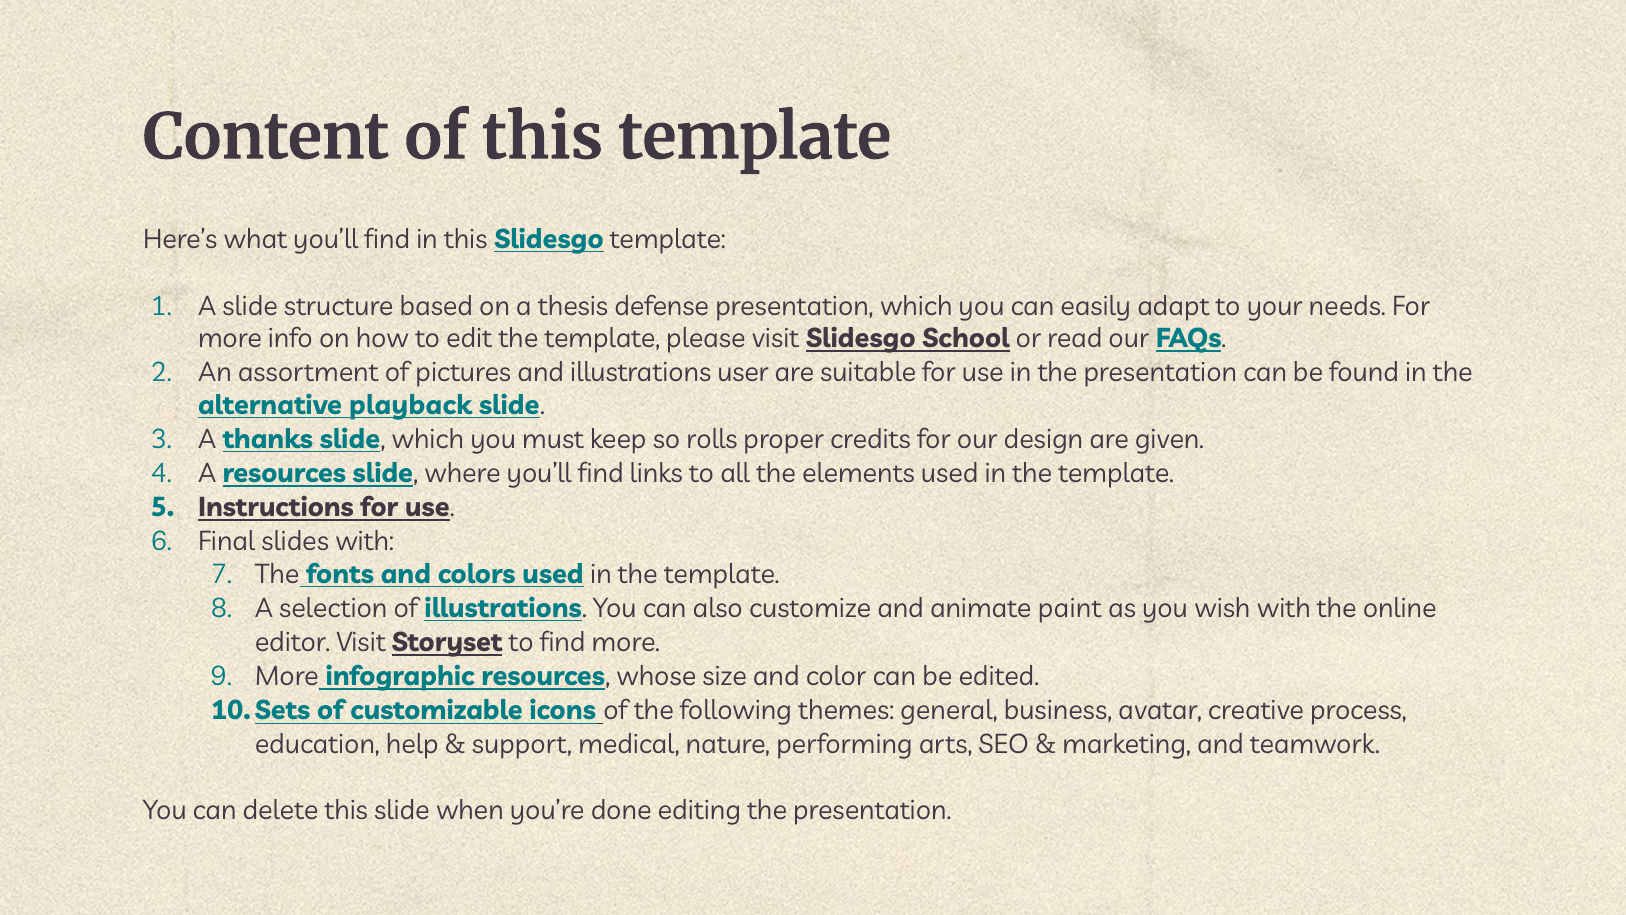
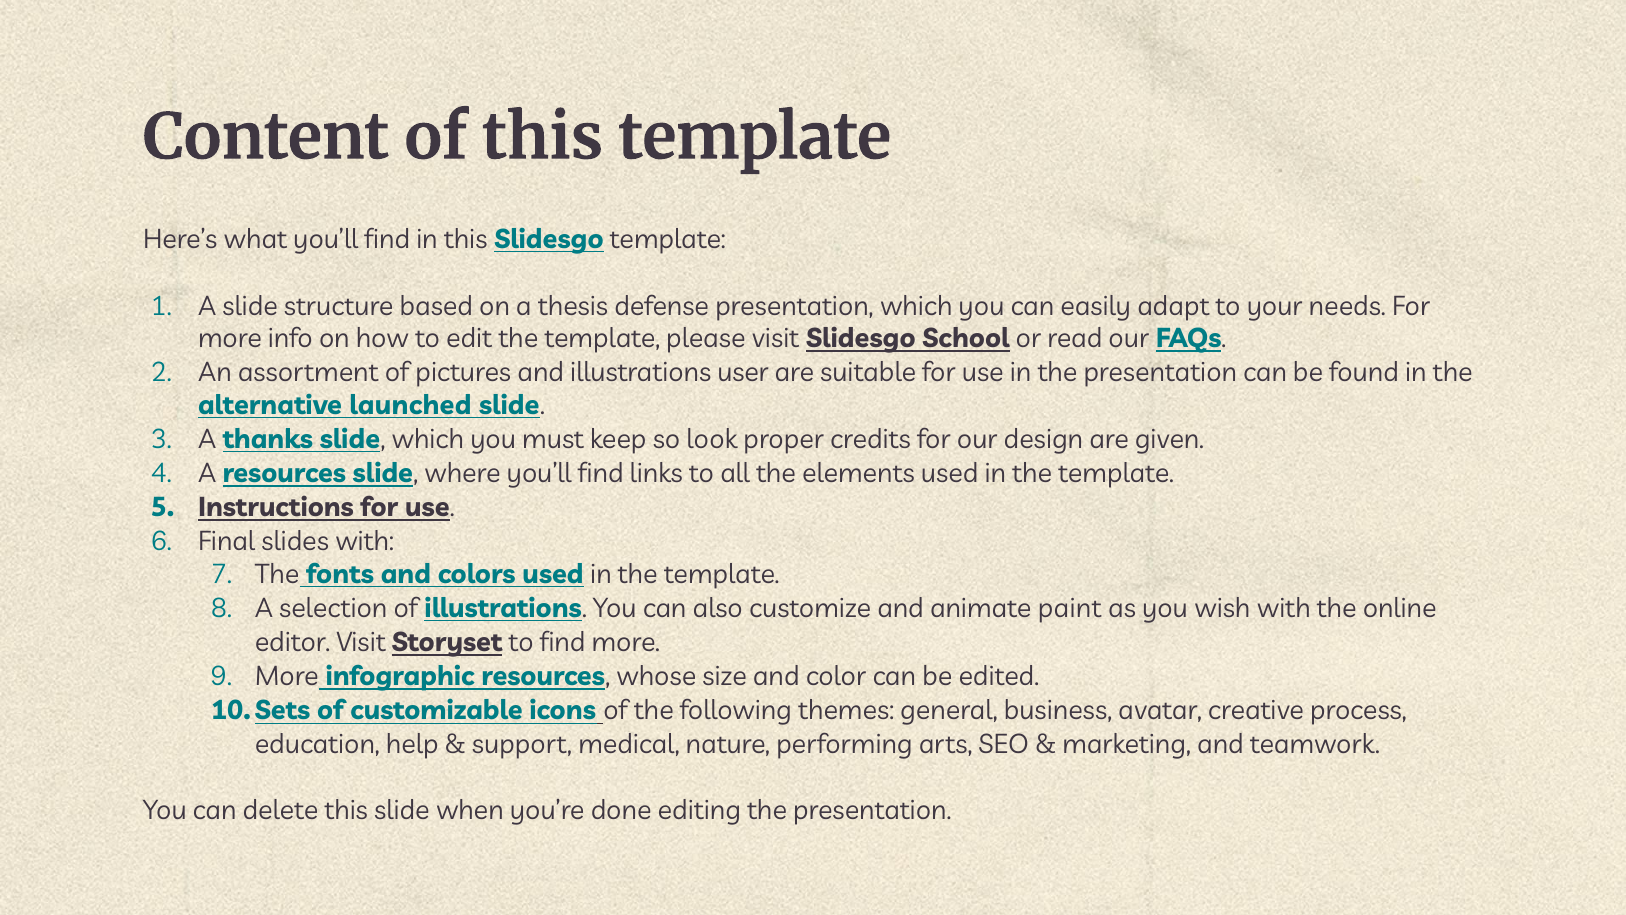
playback: playback -> launched (410, 405)
rolls: rolls -> look (712, 439)
